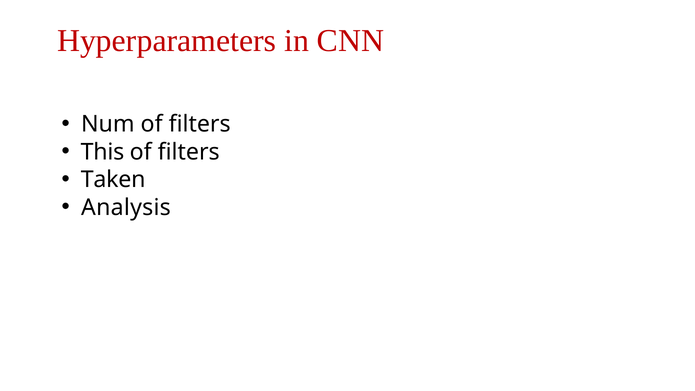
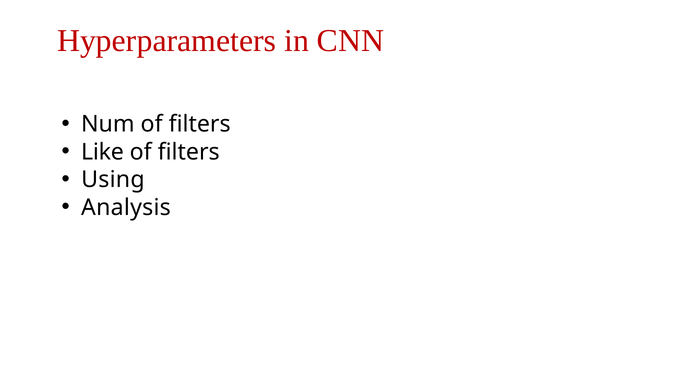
This: This -> Like (102, 152)
Taken: Taken -> Using (113, 180)
